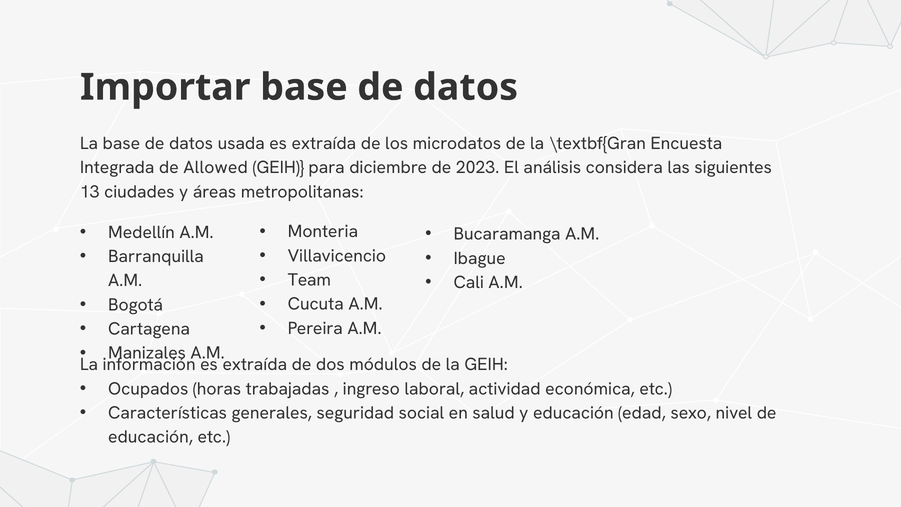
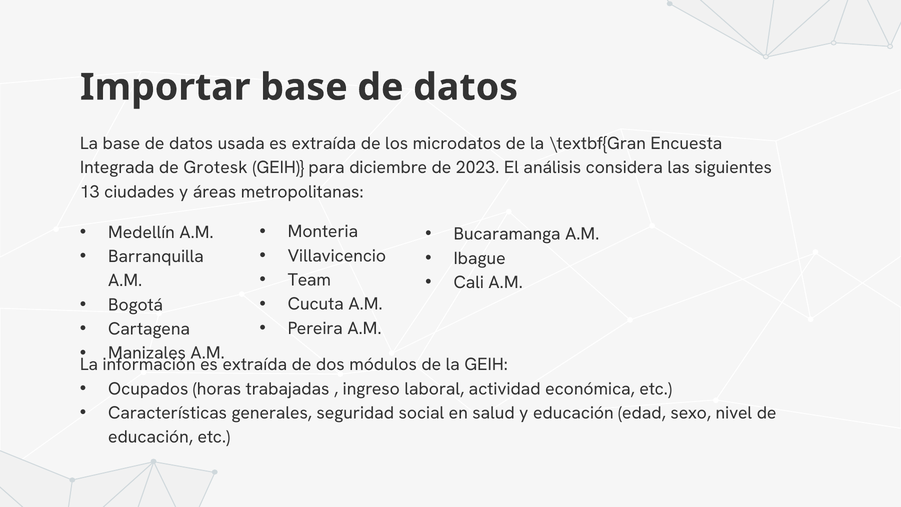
Allowed: Allowed -> Grotesk (216, 168)
